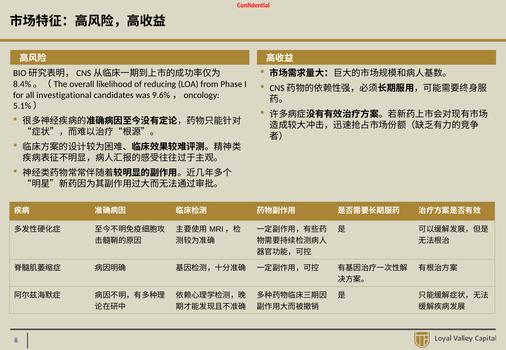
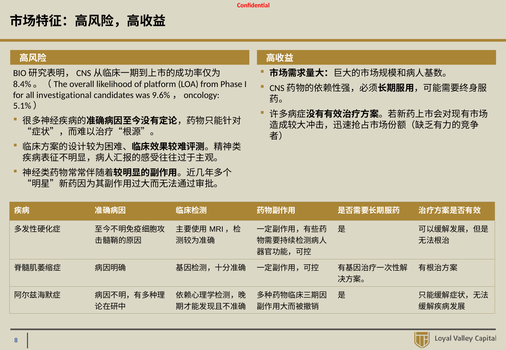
reducing: reducing -> platform (160, 84)
